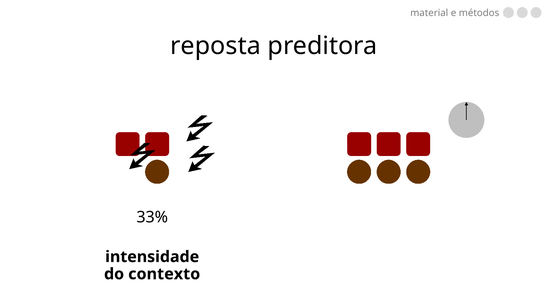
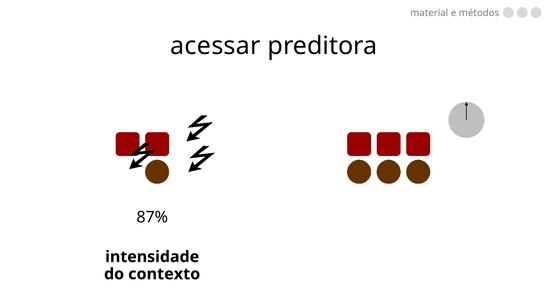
reposta: reposta -> acessar (215, 46)
33%: 33% -> 87% (152, 217)
